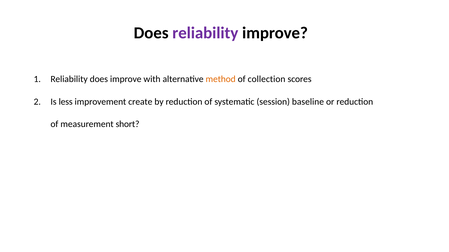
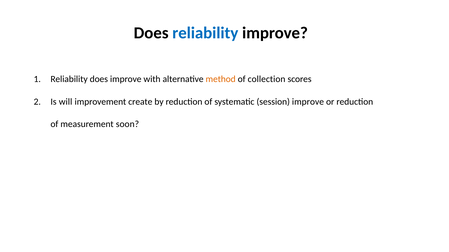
reliability colour: purple -> blue (205, 33)
less: less -> will (66, 102)
session baseline: baseline -> improve (308, 102)
short: short -> soon (127, 124)
